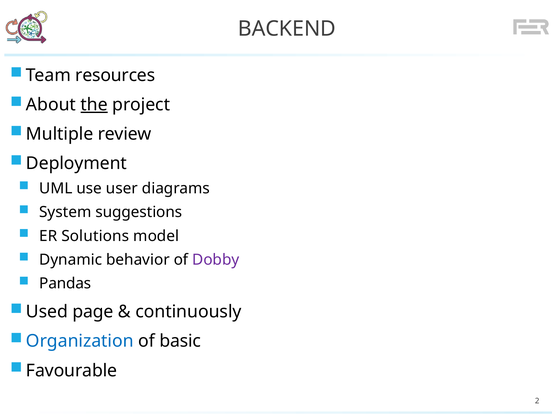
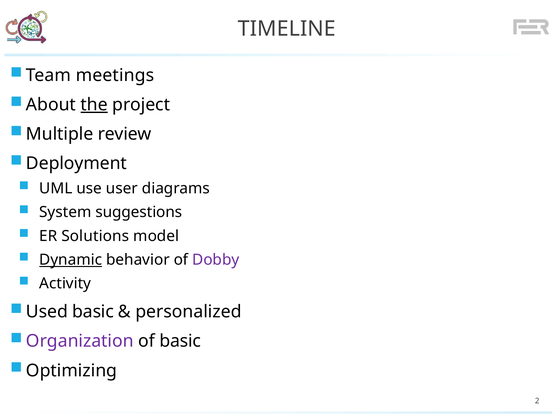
BACKEND: BACKEND -> TIMELINE (287, 29)
resources: resources -> meetings (115, 75)
Dynamic underline: none -> present (71, 260)
Pandas: Pandas -> Activity (65, 284)
Used page: page -> basic (93, 312)
continuously: continuously -> personalized (189, 312)
Organization colour: blue -> purple (80, 341)
Favourable: Favourable -> Optimizing (72, 371)
